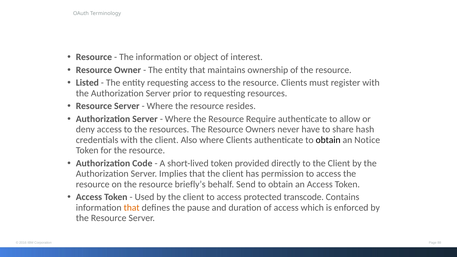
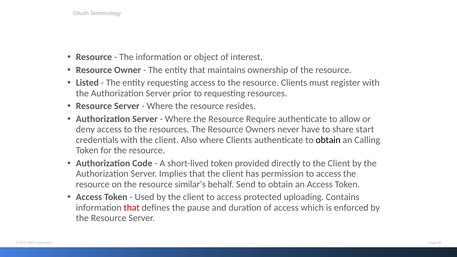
hash: hash -> start (365, 129)
Notice: Notice -> Calling (367, 140)
briefly’s: briefly’s -> similar’s (190, 184)
transcode: transcode -> uploading (304, 197)
that colour: orange -> red (132, 208)
